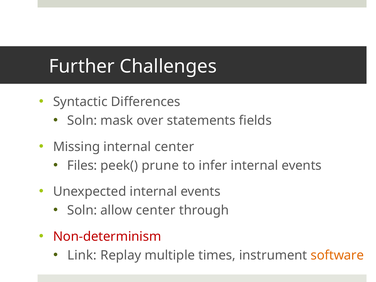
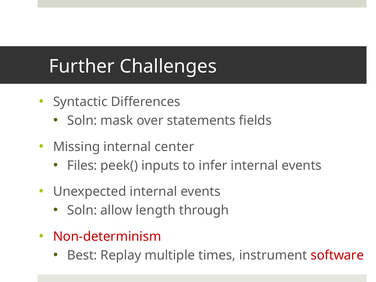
prune: prune -> inputs (160, 165)
allow center: center -> length (156, 210)
Link: Link -> Best (82, 255)
software colour: orange -> red (337, 255)
